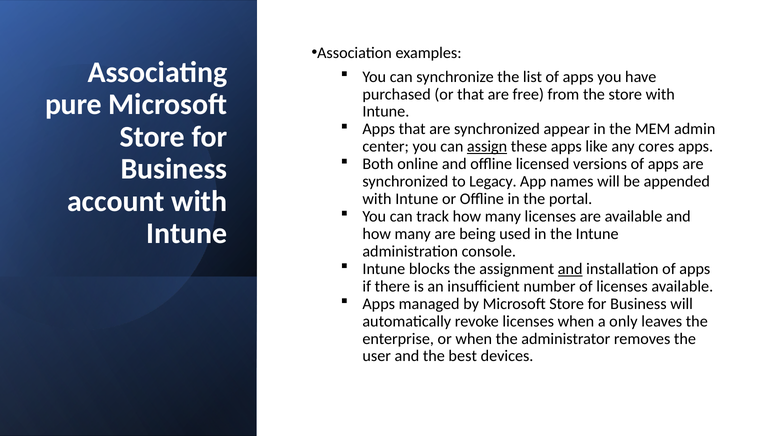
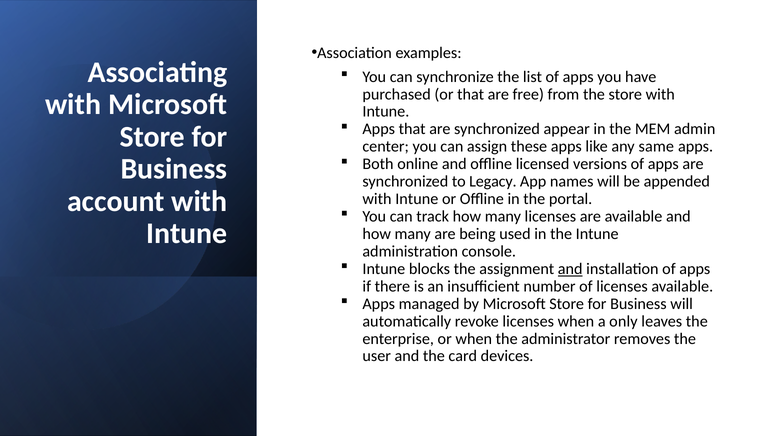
pure: pure -> with (73, 104)
assign underline: present -> none (487, 147)
cores: cores -> same (656, 147)
best: best -> card (463, 356)
